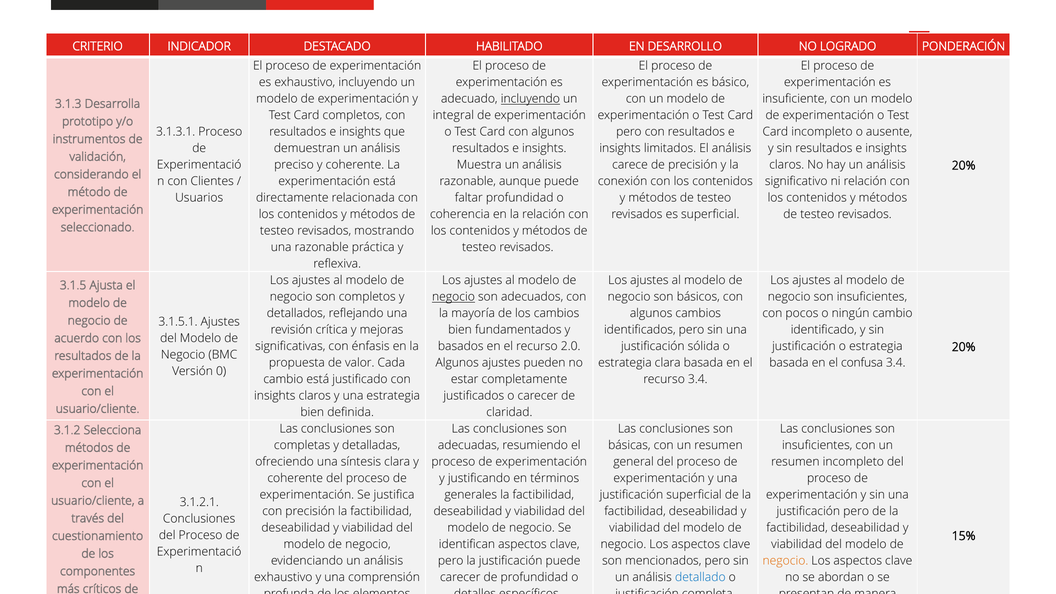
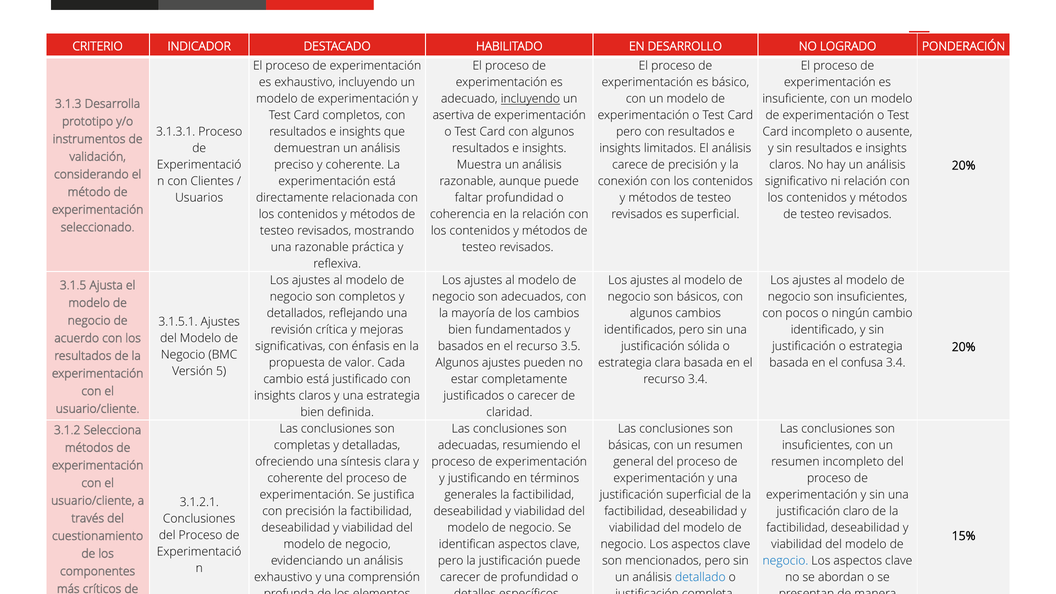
integral: integral -> asertiva (453, 115)
negocio underline: present -> none (453, 297)
2.0: 2.0 -> 3.5 (571, 346)
0: 0 -> 5 (221, 371)
justificación pero: pero -> claro (856, 511)
negocio colour: orange -> blue (785, 561)
